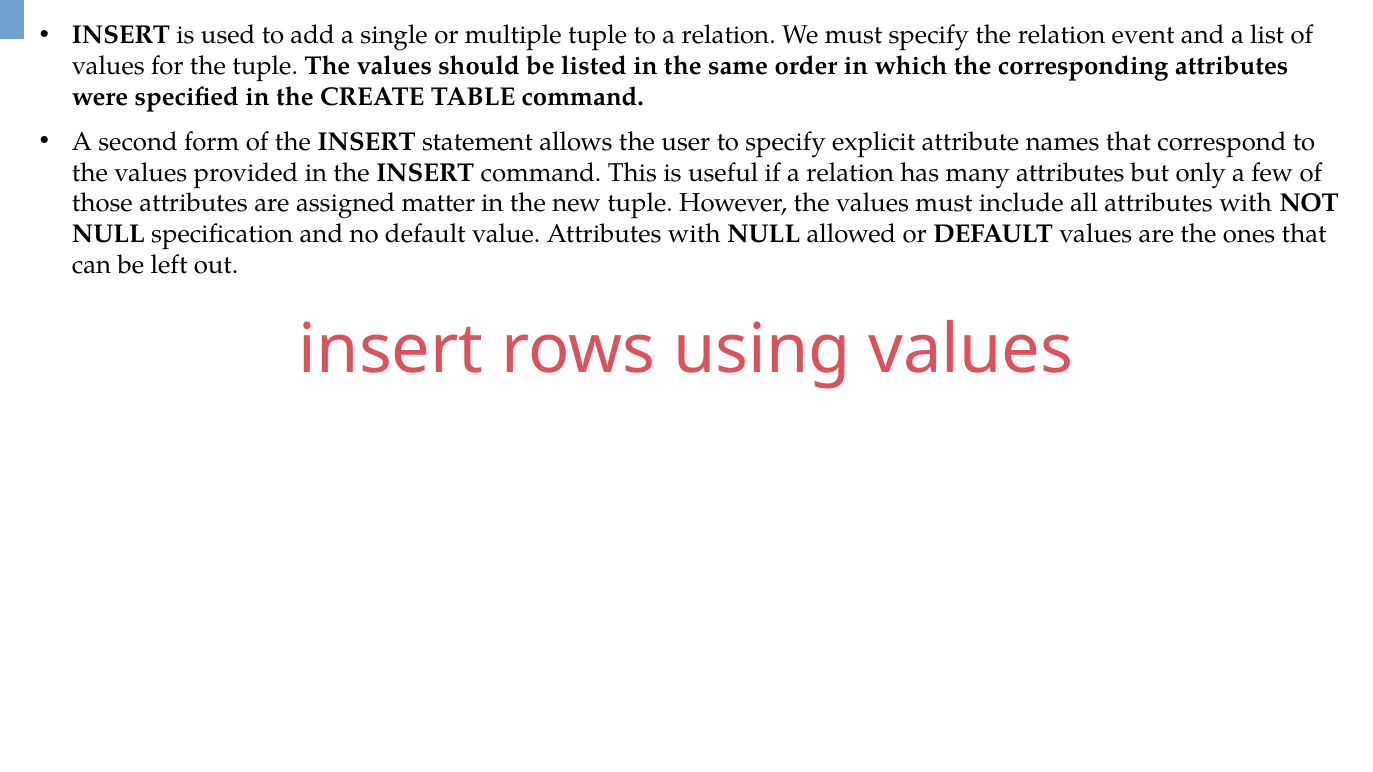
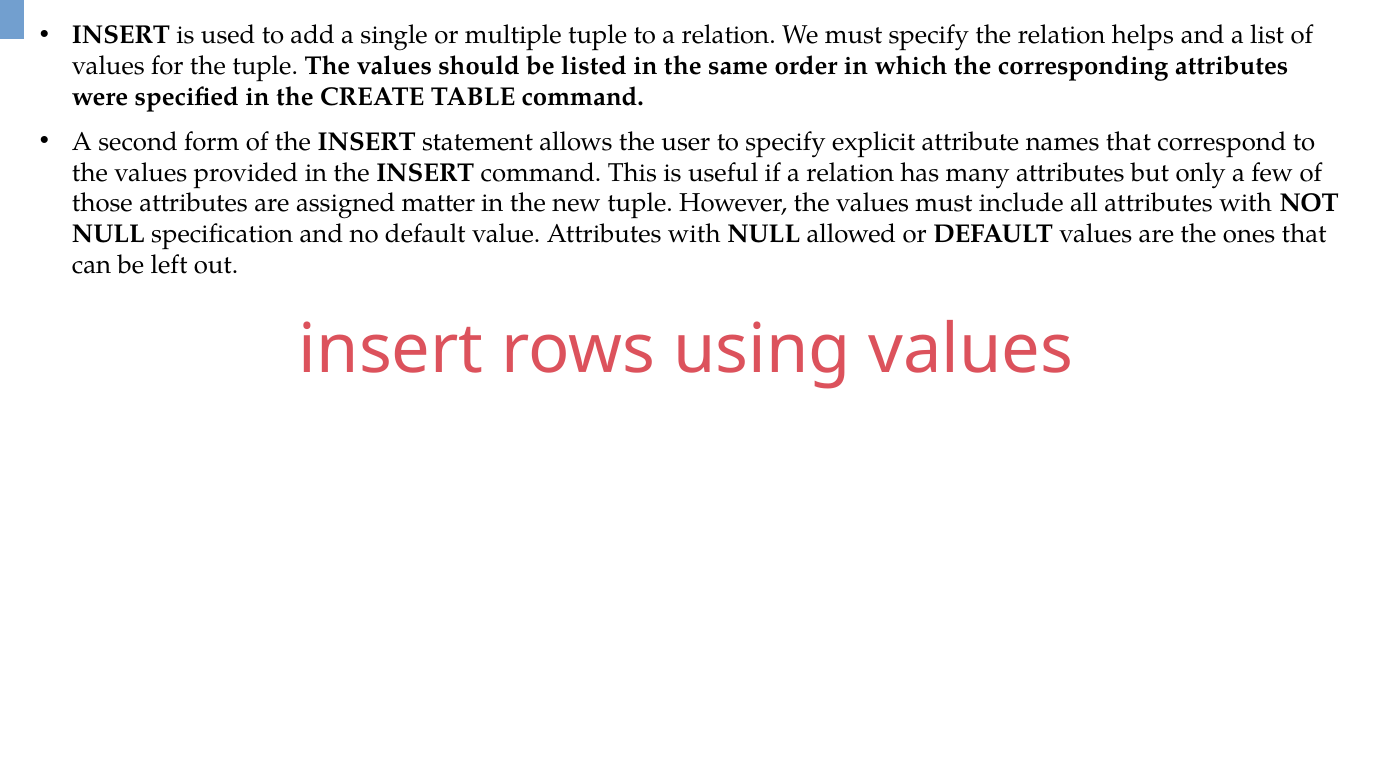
event: event -> helps (1143, 35)
